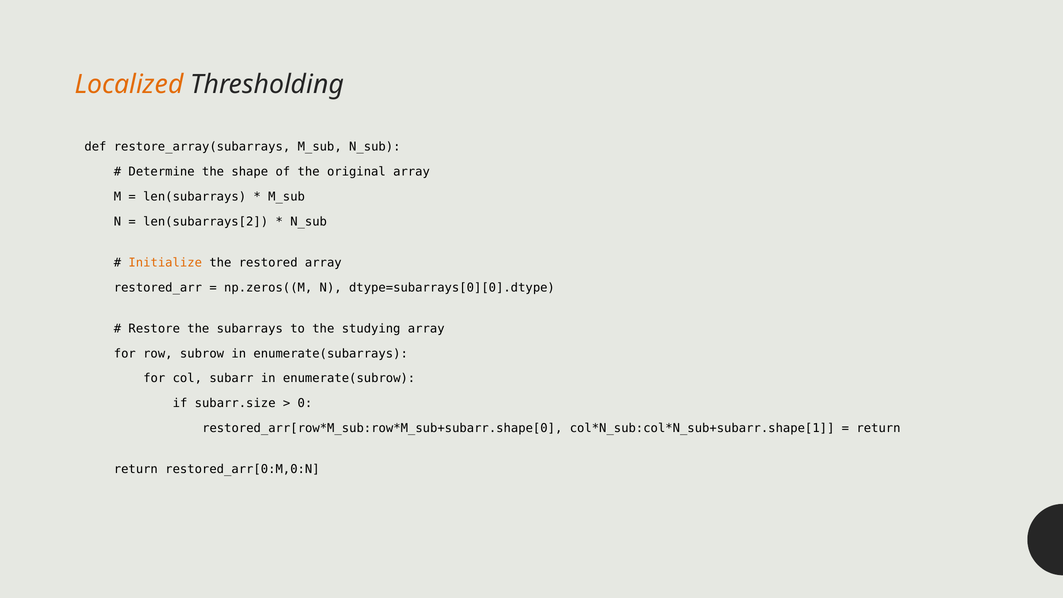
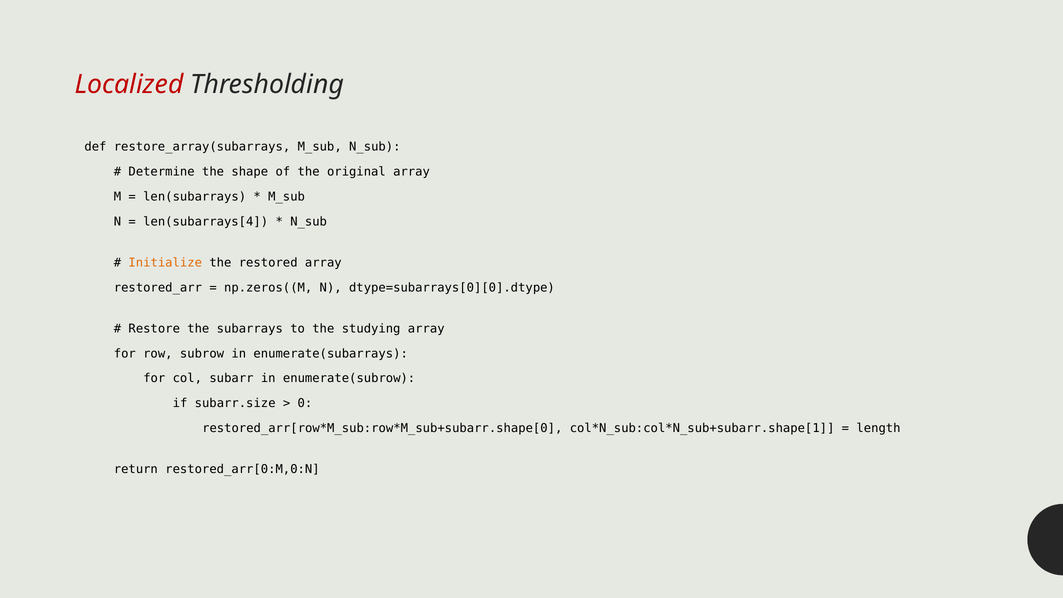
Localized colour: orange -> red (129, 85)
len(subarrays[2: len(subarrays[2 -> len(subarrays[4 (206, 222)
return: return -> length (879, 428)
